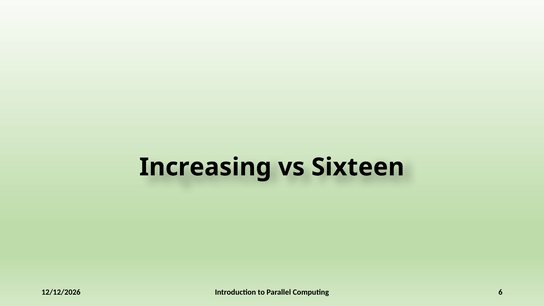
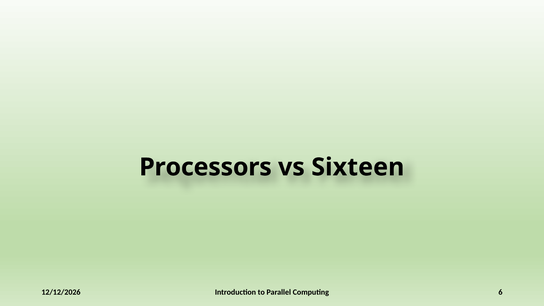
Increasing: Increasing -> Processors (206, 167)
